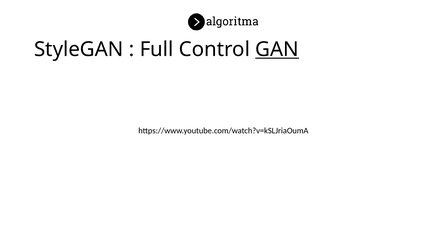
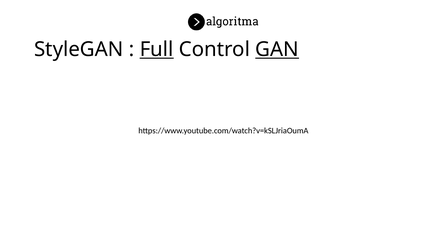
Full underline: none -> present (157, 49)
